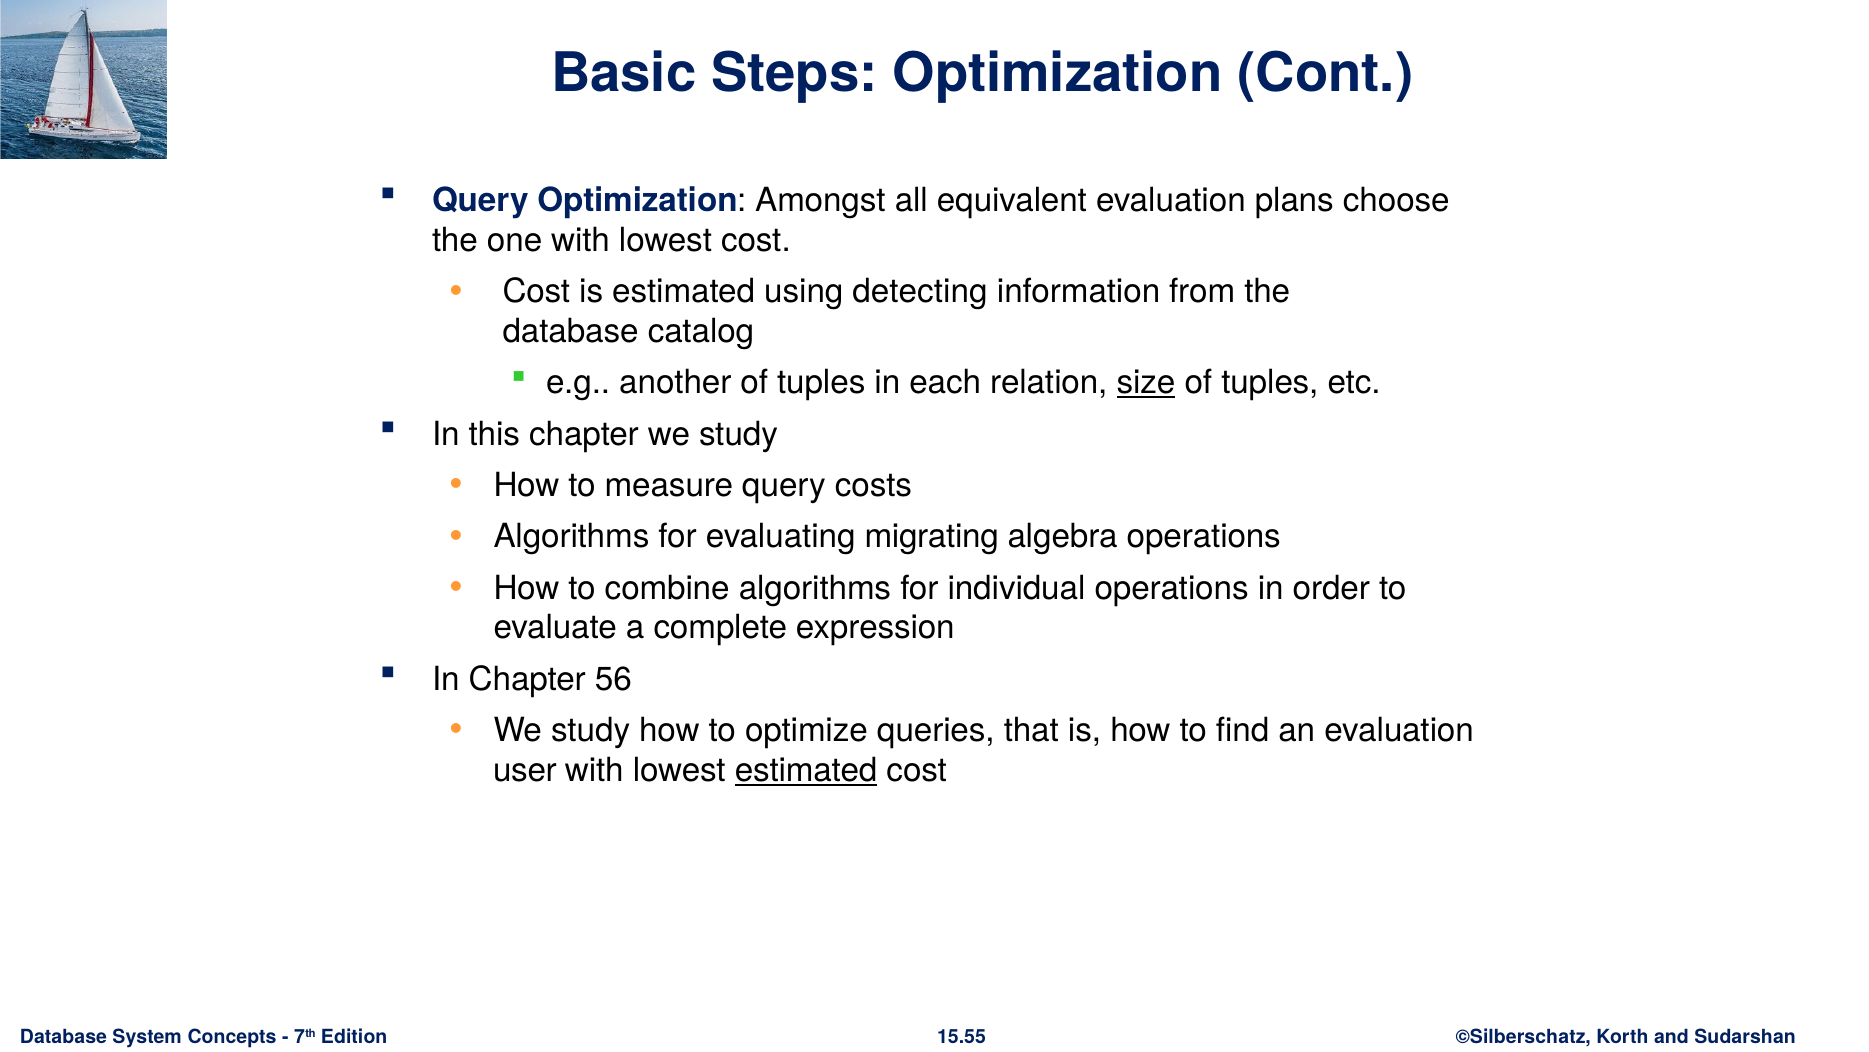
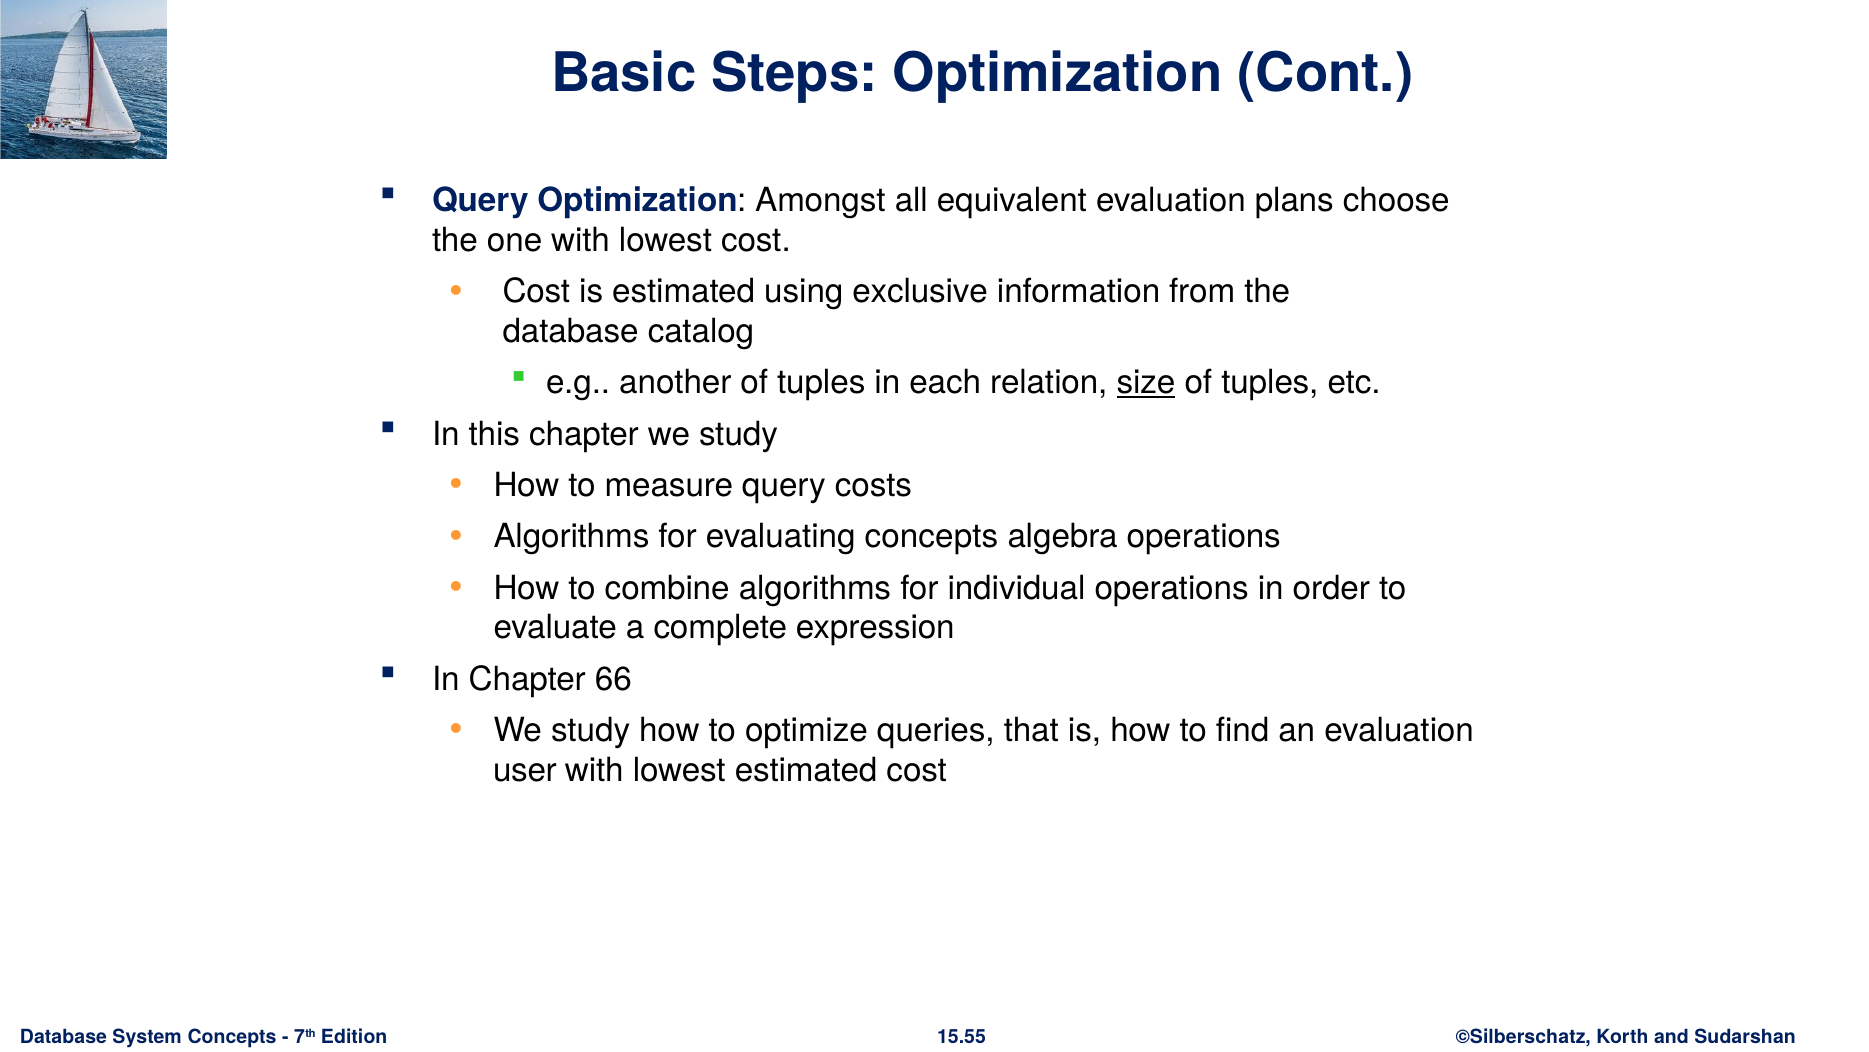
detecting: detecting -> exclusive (920, 292)
evaluating migrating: migrating -> concepts (931, 536)
56: 56 -> 66 (613, 679)
estimated underline: present -> none (806, 770)
